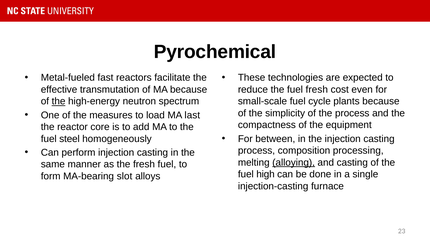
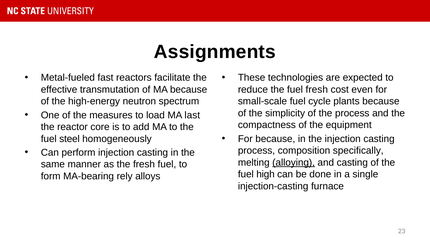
Pyrochemical: Pyrochemical -> Assignments (215, 52)
the underline: present -> none (59, 101)
For between: between -> because (275, 139)
processing: processing -> specifically (358, 151)
slot: slot -> rely (125, 176)
